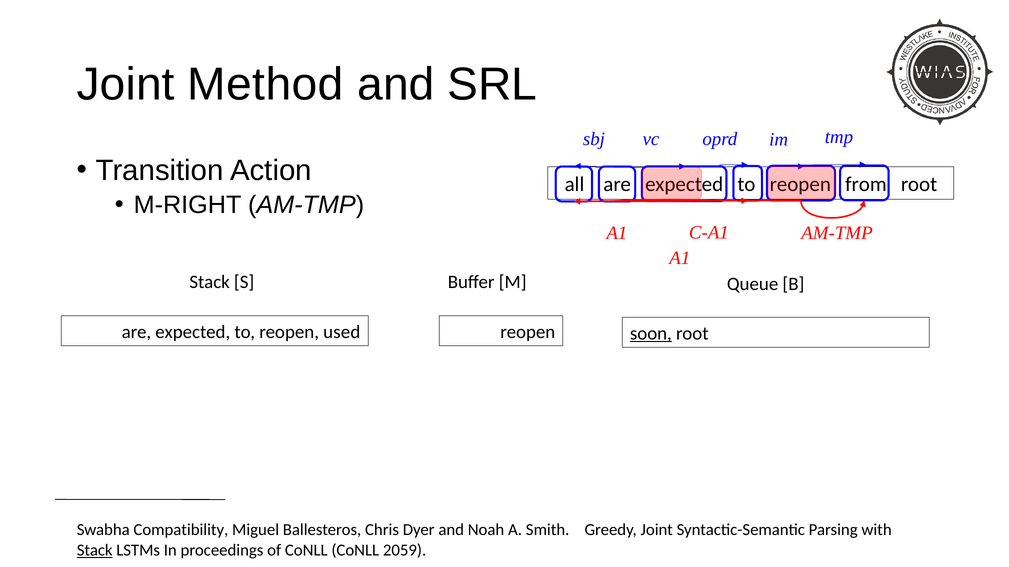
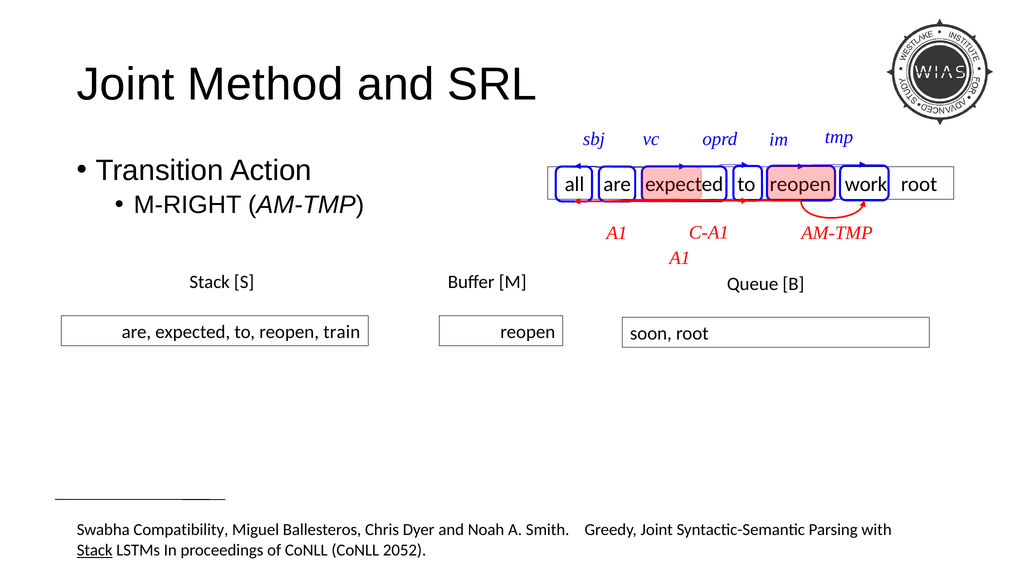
from: from -> work (866, 185)
used: used -> train (342, 332)
soon underline: present -> none (651, 334)
2059: 2059 -> 2052 (405, 551)
